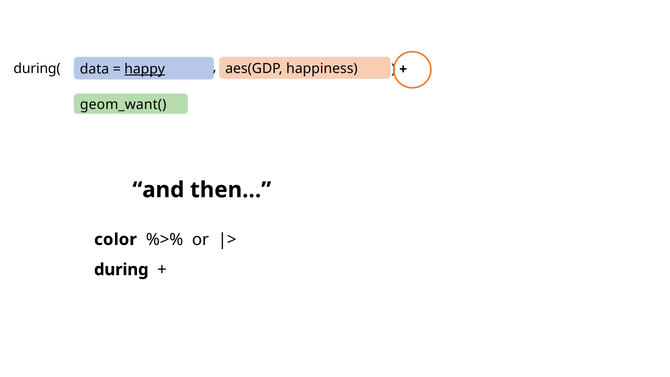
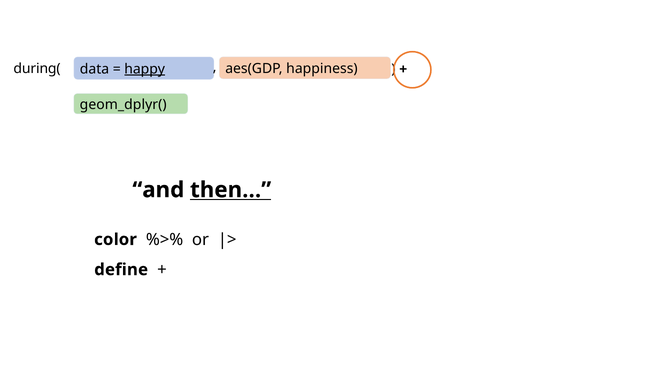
geom_want(: geom_want( -> geom_dplyr( (123, 105)
then… underline: none -> present (231, 190)
during: during -> define (121, 270)
